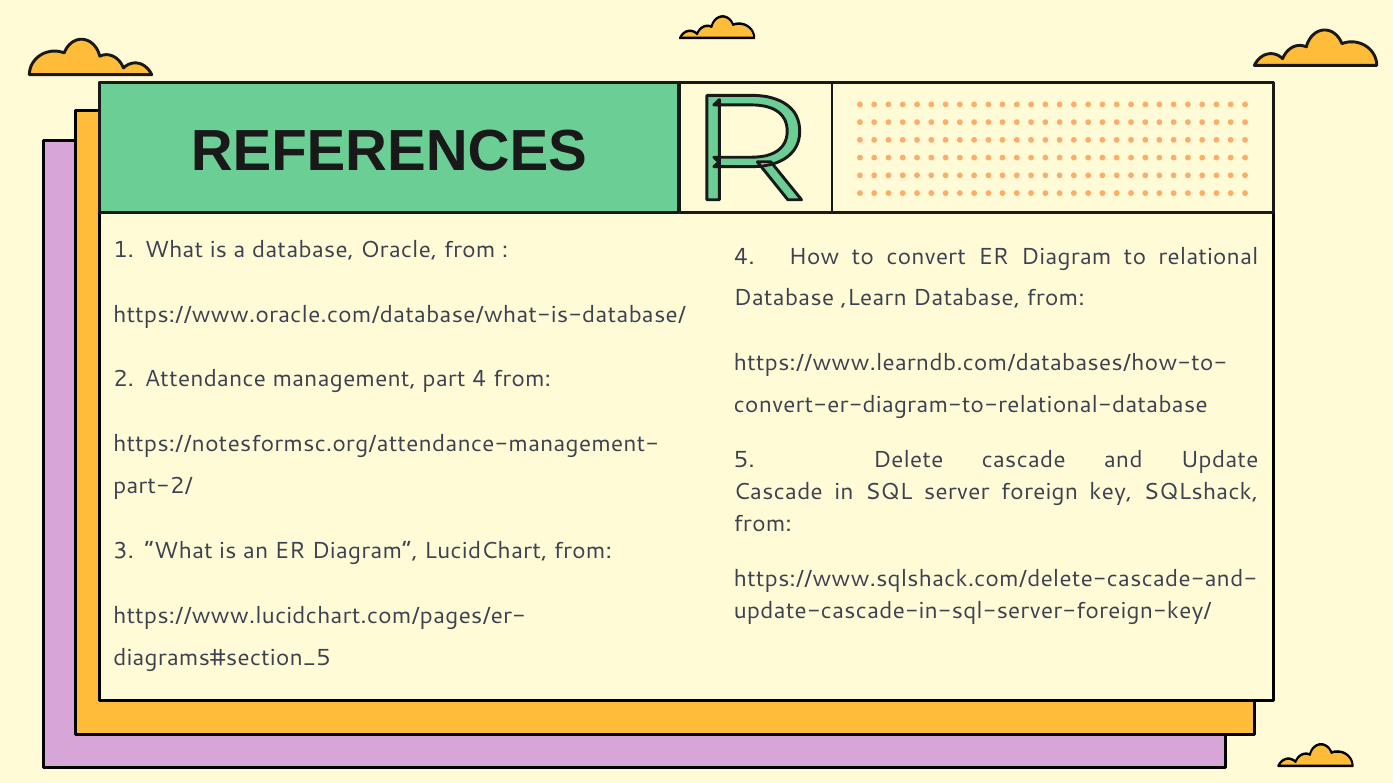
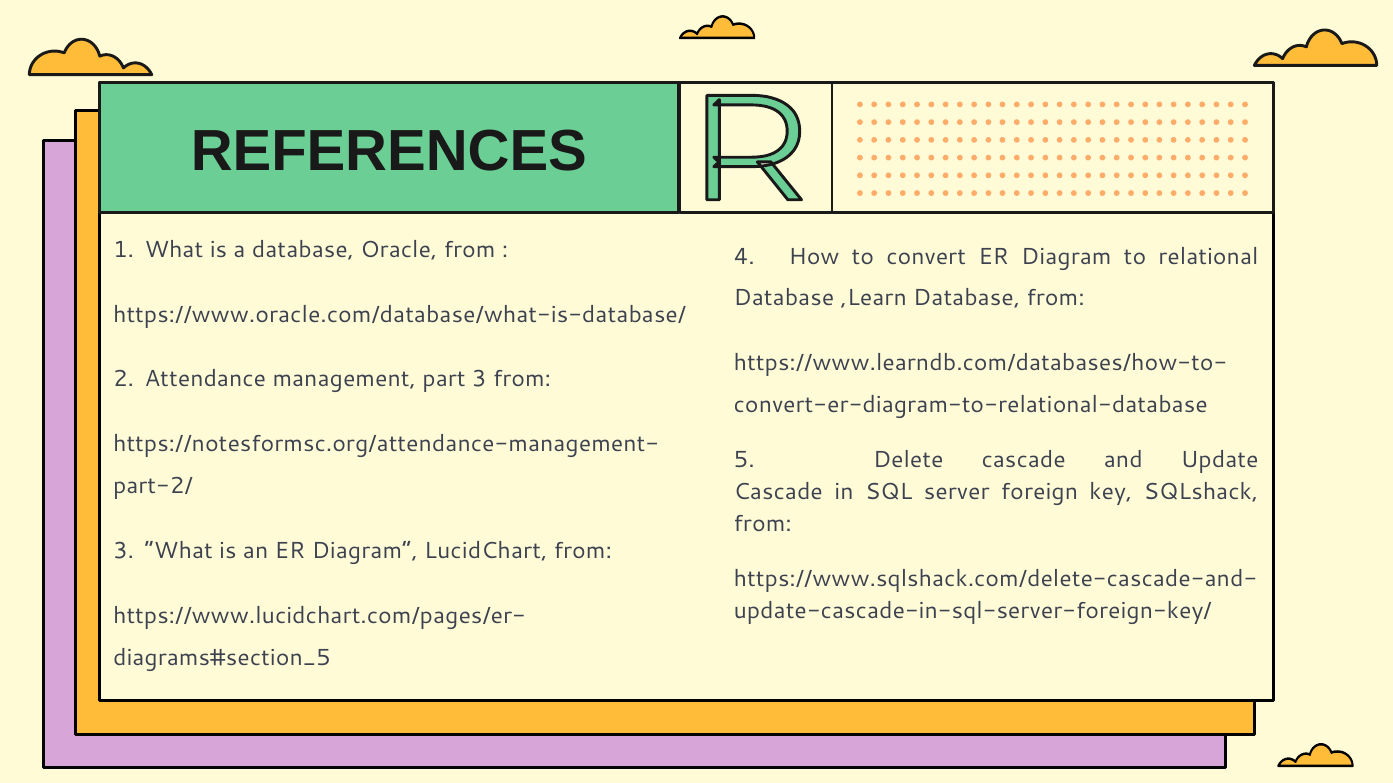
part 4: 4 -> 3 (479, 380)
